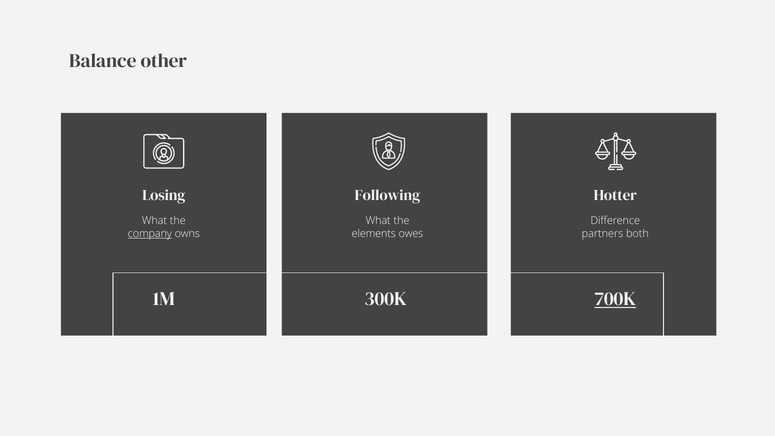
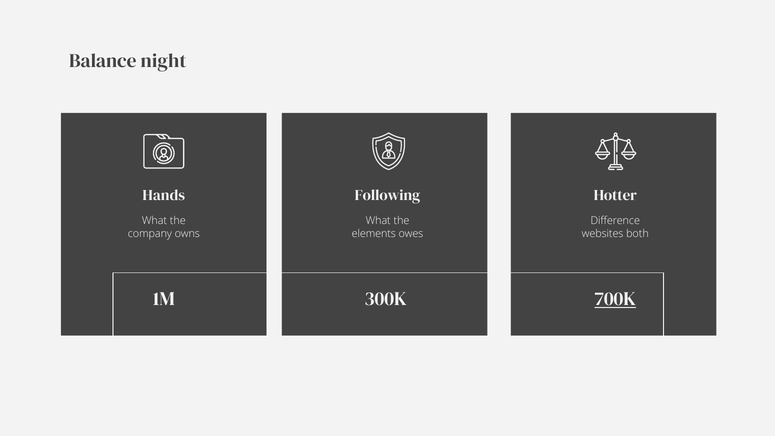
other: other -> night (164, 61)
Losing: Losing -> Hands (164, 195)
company underline: present -> none (150, 234)
partners: partners -> websites (603, 234)
